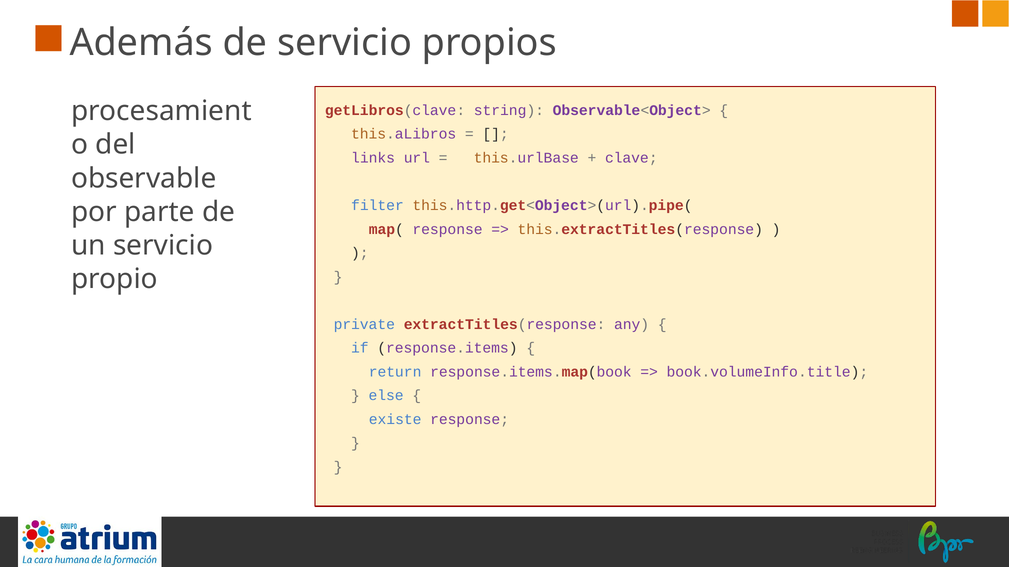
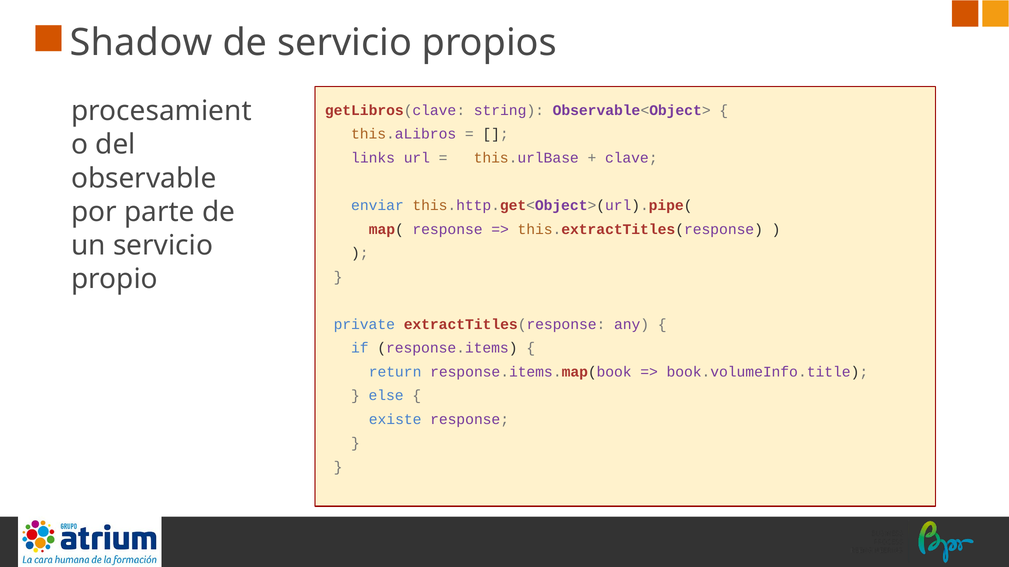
Además: Además -> Shadow (141, 43)
filter: filter -> enviar (377, 206)
